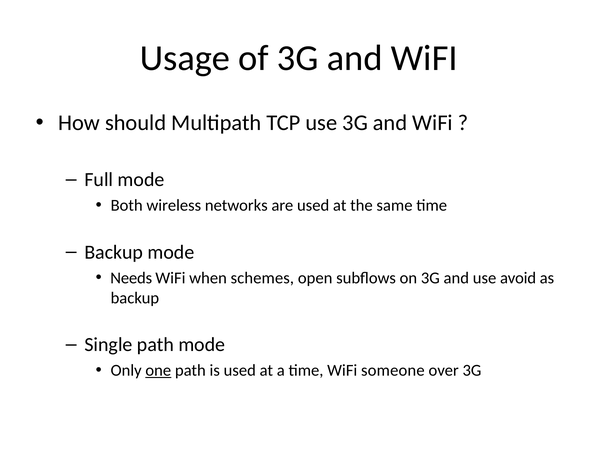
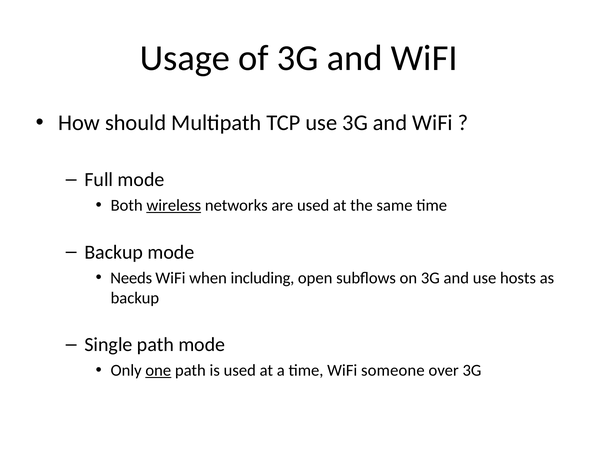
wireless underline: none -> present (174, 205)
schemes: schemes -> including (262, 278)
avoid: avoid -> hosts (518, 278)
